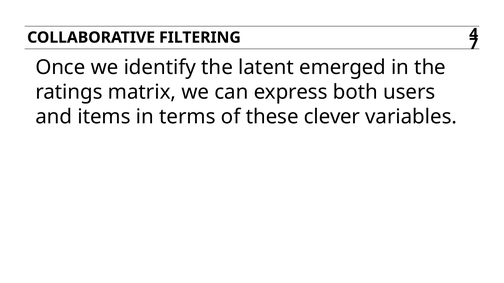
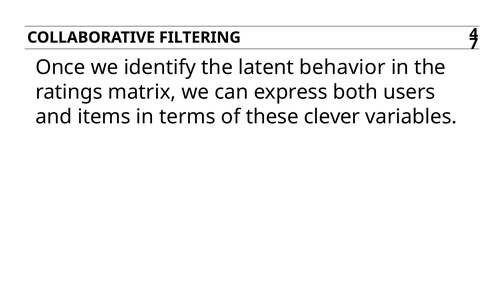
emerged: emerged -> behavior (342, 67)
